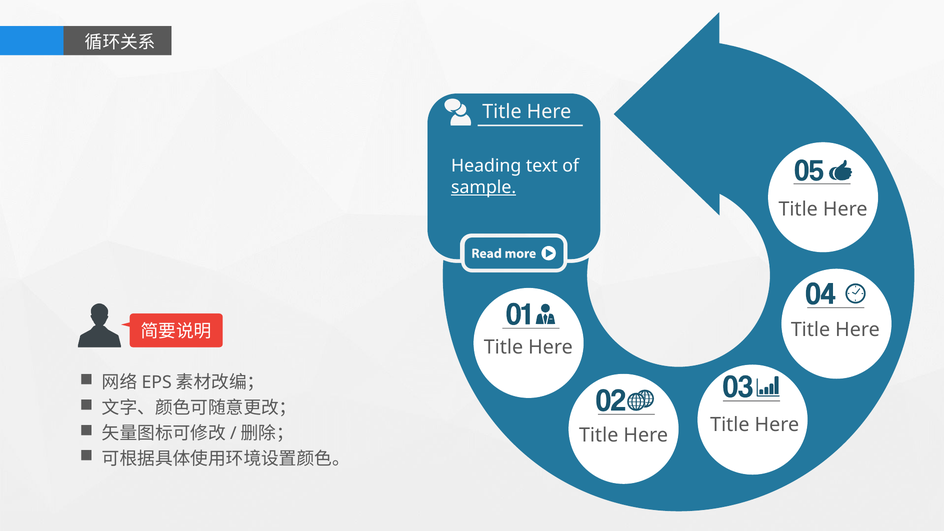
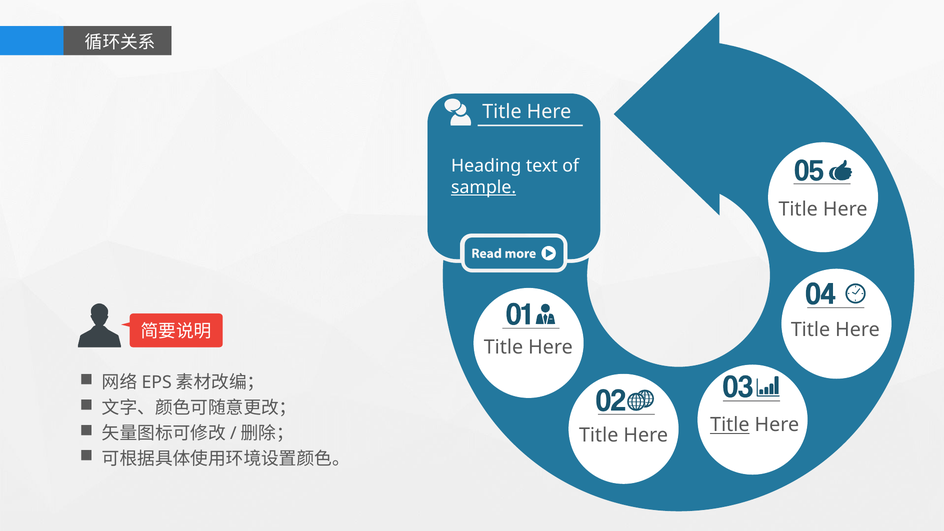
Title underline: none -> present (730, 425)
